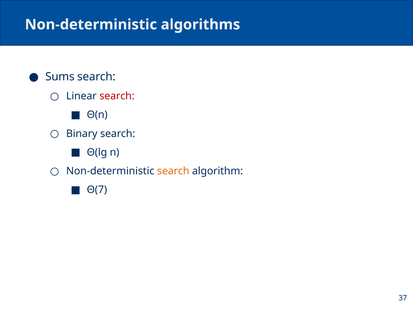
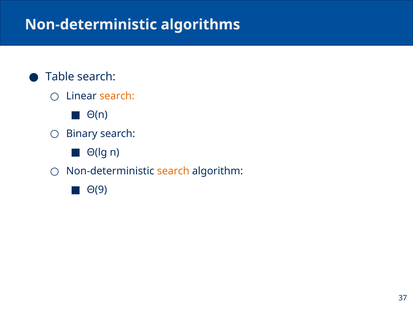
Sums: Sums -> Table (60, 77)
search colour: red -> orange (117, 96)
Θ(7: Θ(7 -> Θ(9 (97, 190)
